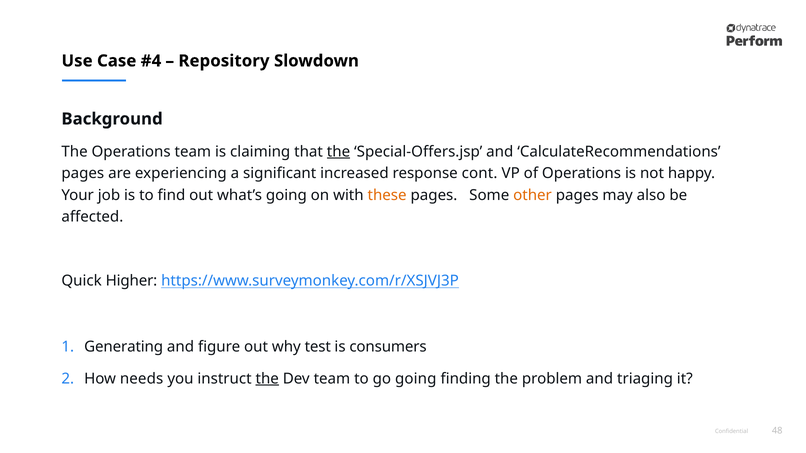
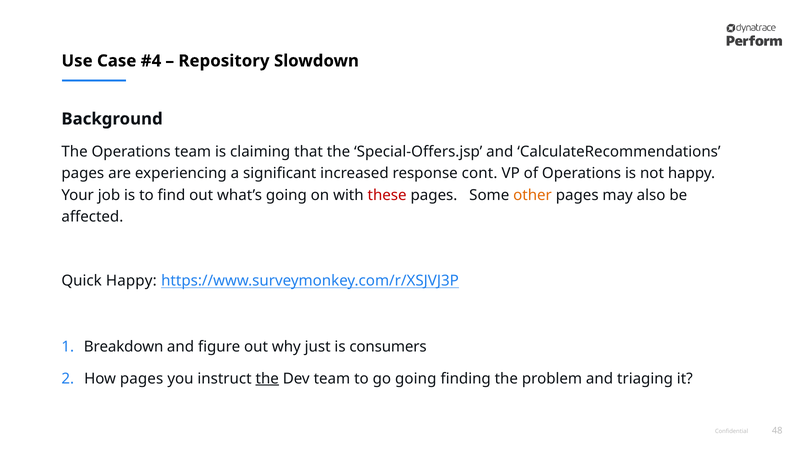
the underline: present -> none (339, 152)
these colour: orange -> red (387, 195)
Quick Higher: Higher -> Happy (131, 281)
Generating: Generating -> Breakdown (124, 347)
test: test -> just (318, 347)
How needs: needs -> pages (142, 379)
